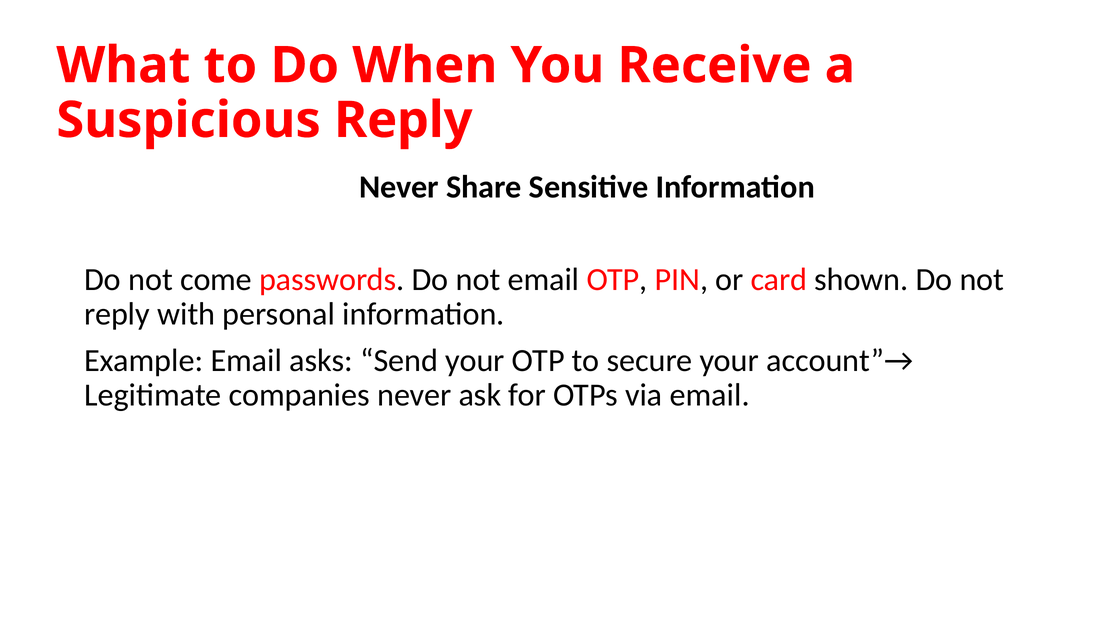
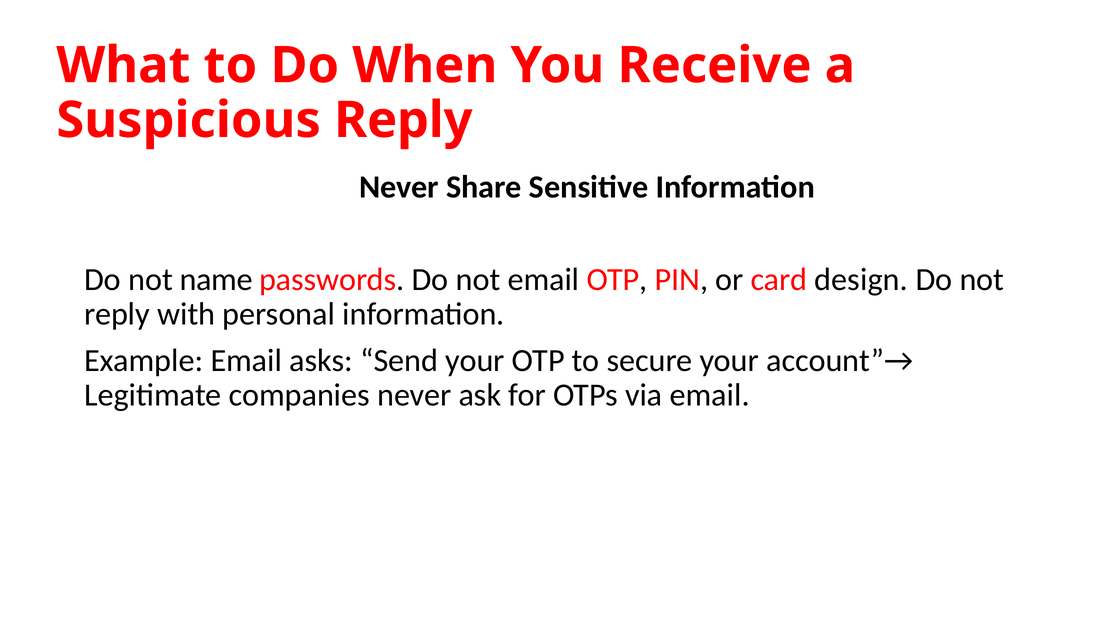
come: come -> name (216, 279)
shown: shown -> design (861, 279)
